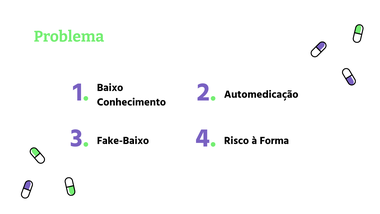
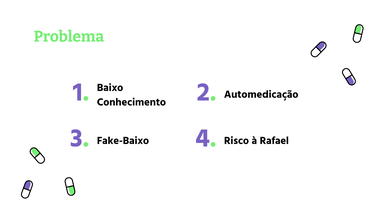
Forma: Forma -> Rafael (274, 140)
